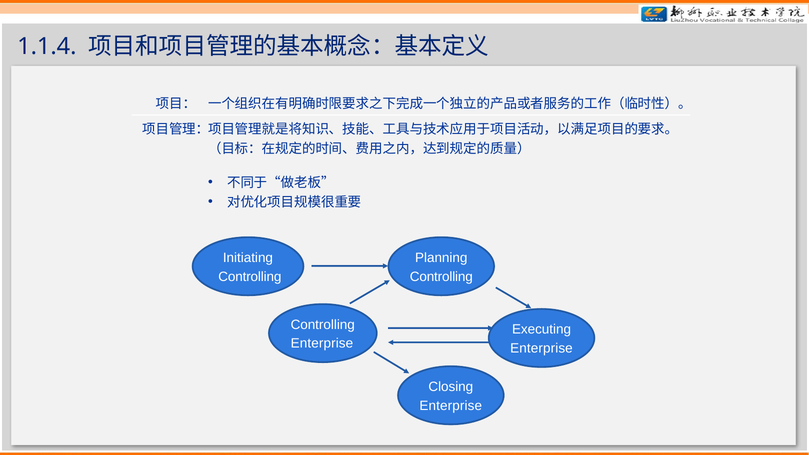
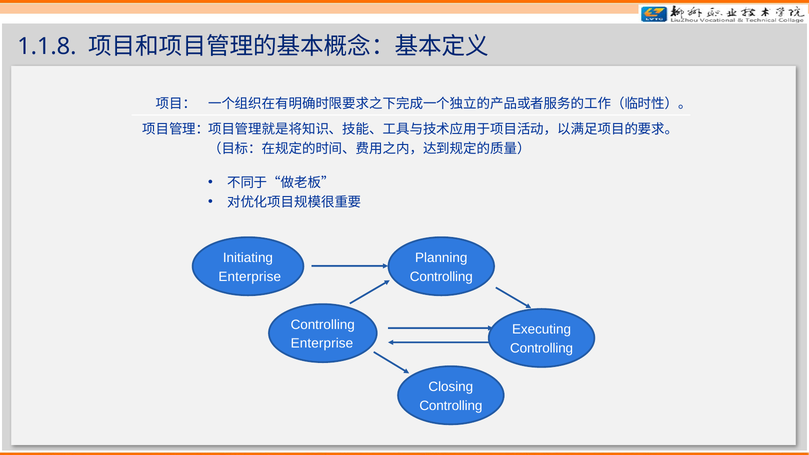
1.1.4: 1.1.4 -> 1.1.8 (47, 46)
Controlling: Controlling -> Enterprise (250, 277)
Enterprise: Enterprise -> Controlling (542, 348)
Enterprise: Enterprise -> Controlling (451, 406)
